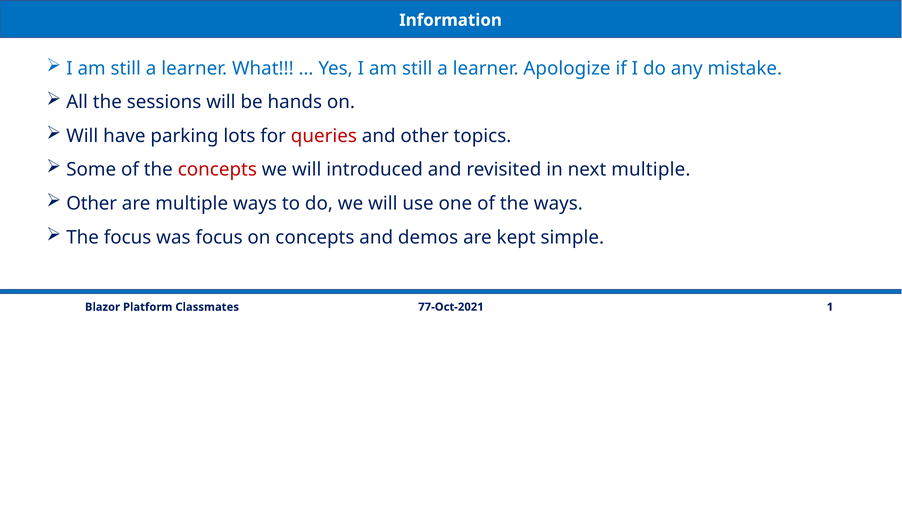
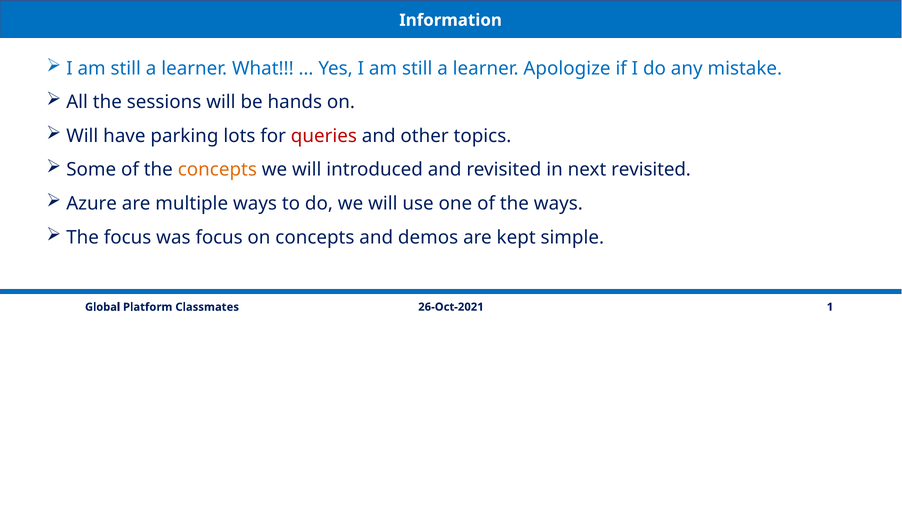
concepts colour: red -> orange (217, 170)
next multiple: multiple -> revisited (651, 170)
Other: Other -> Azure (92, 204)
77-Oct-2021: 77-Oct-2021 -> 26-Oct-2021 (451, 307)
Blazor: Blazor -> Global (103, 307)
